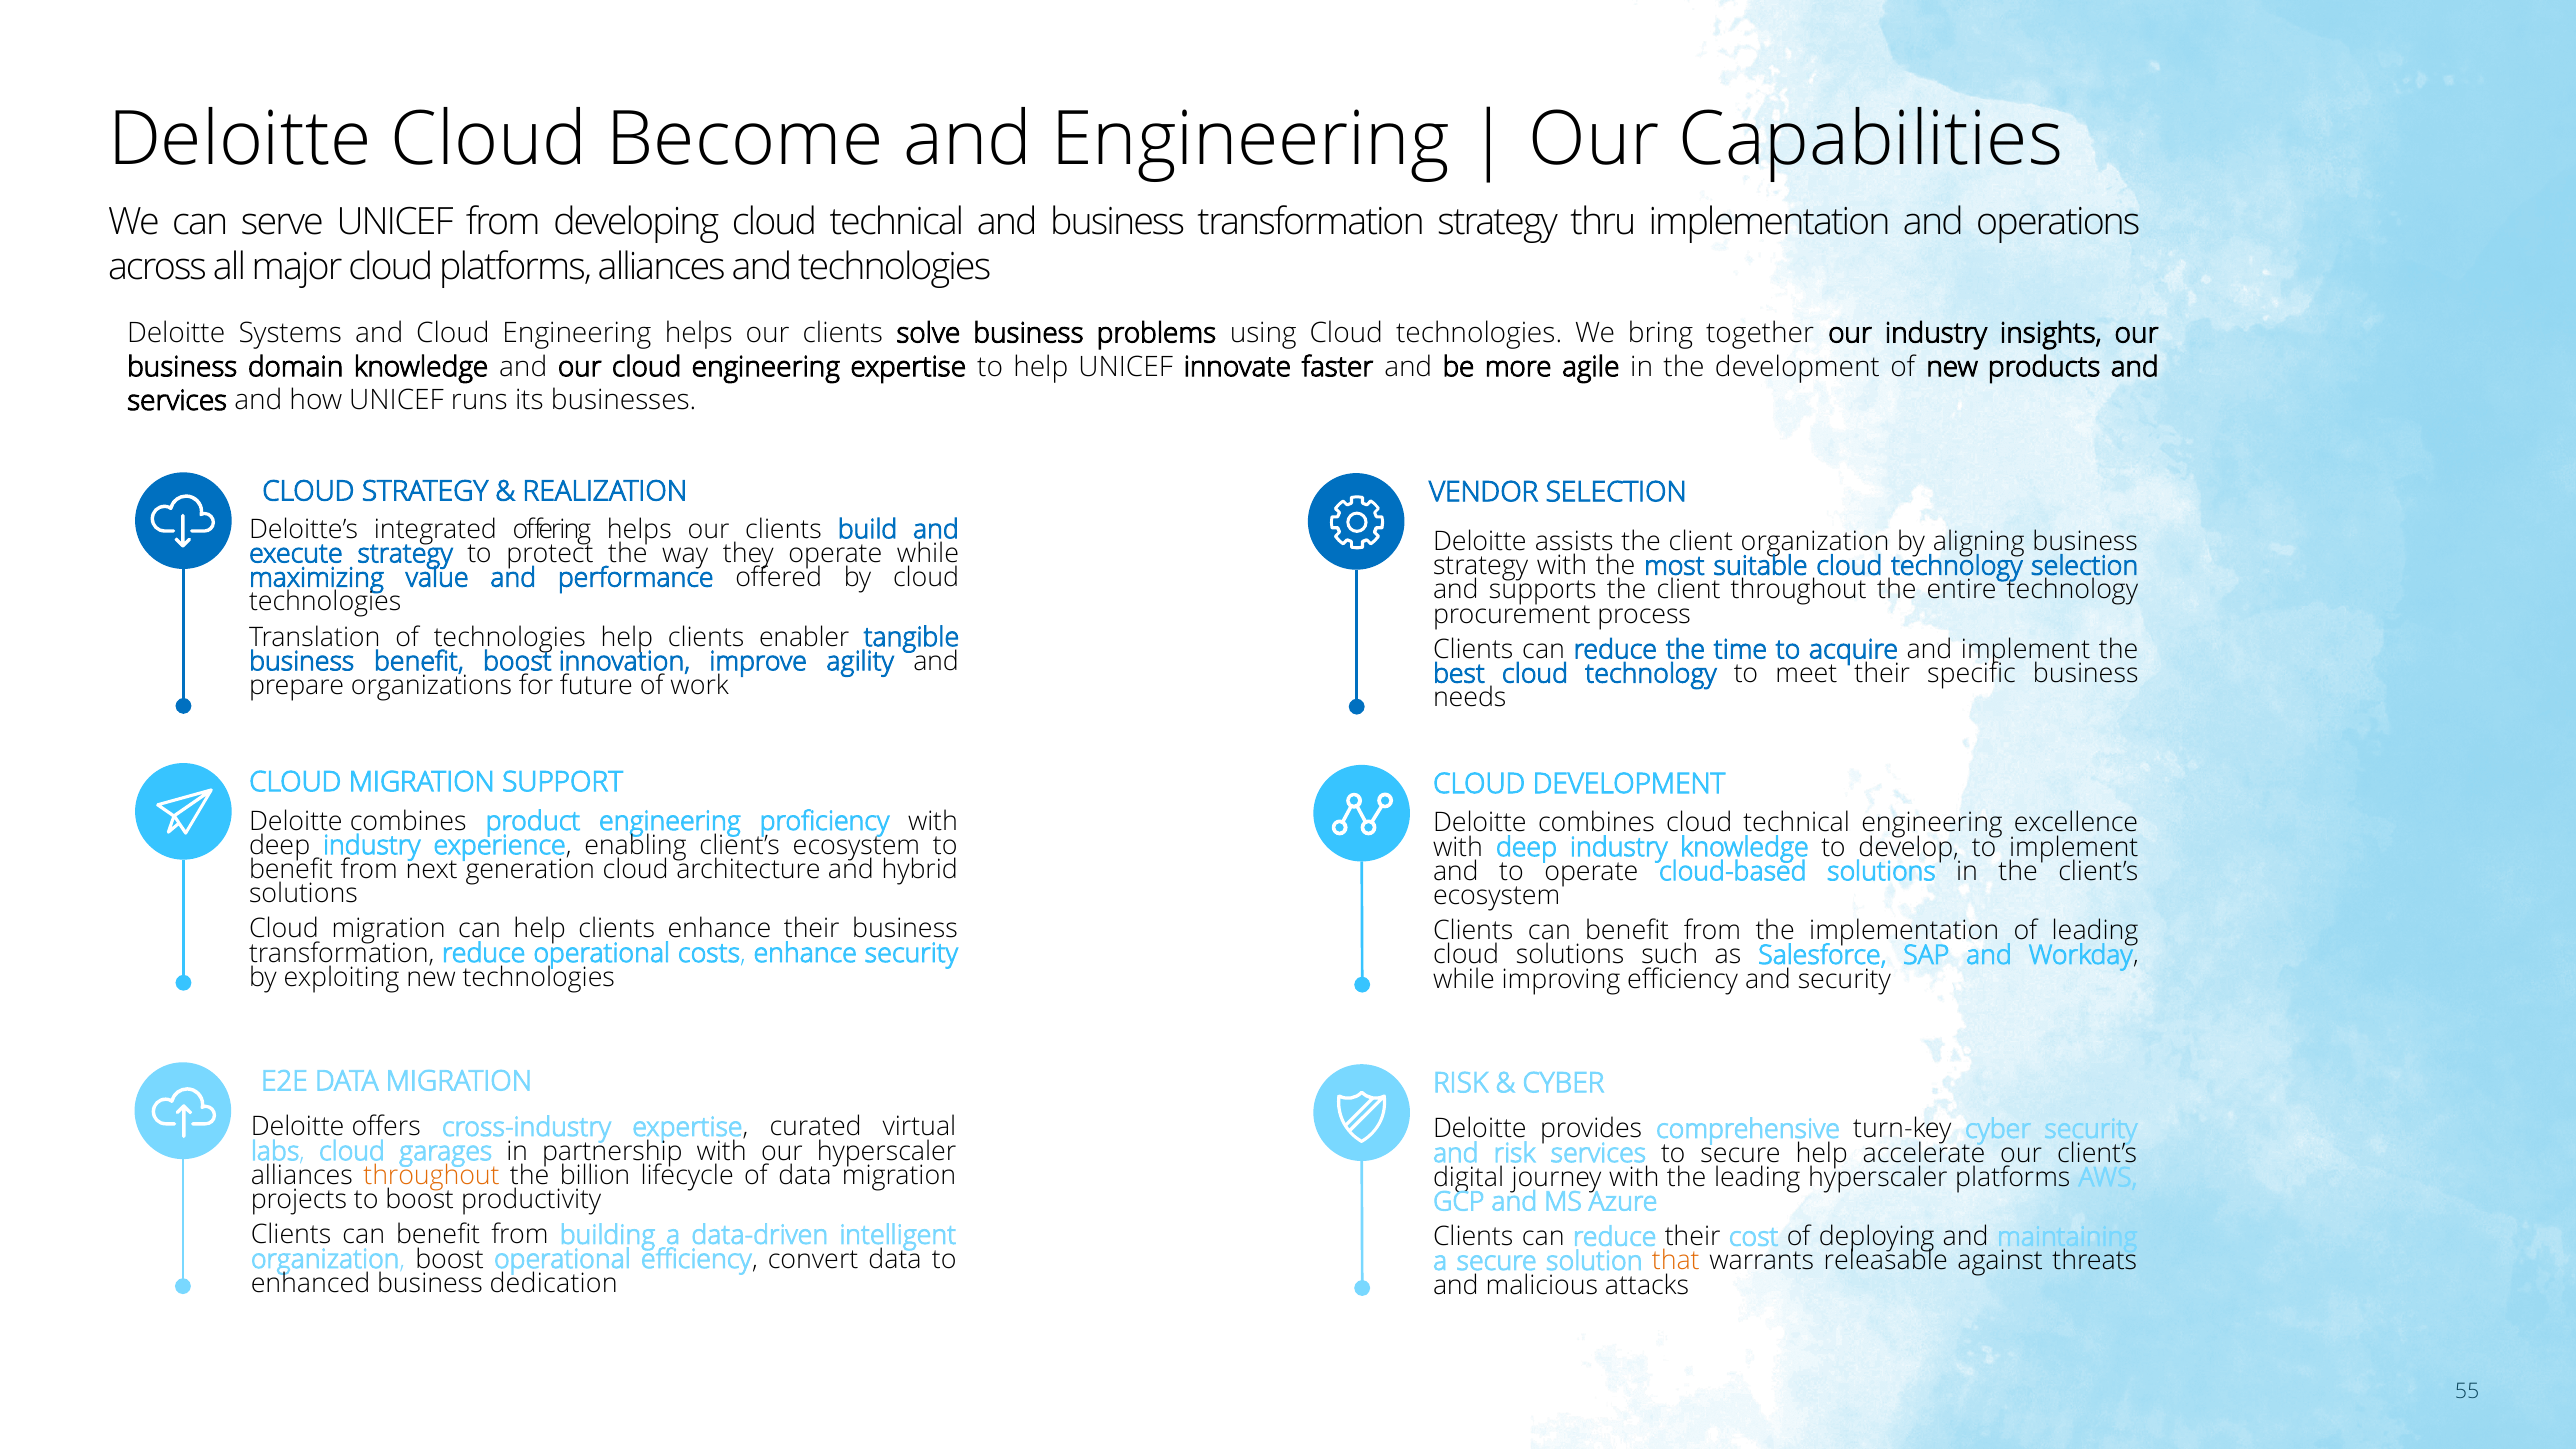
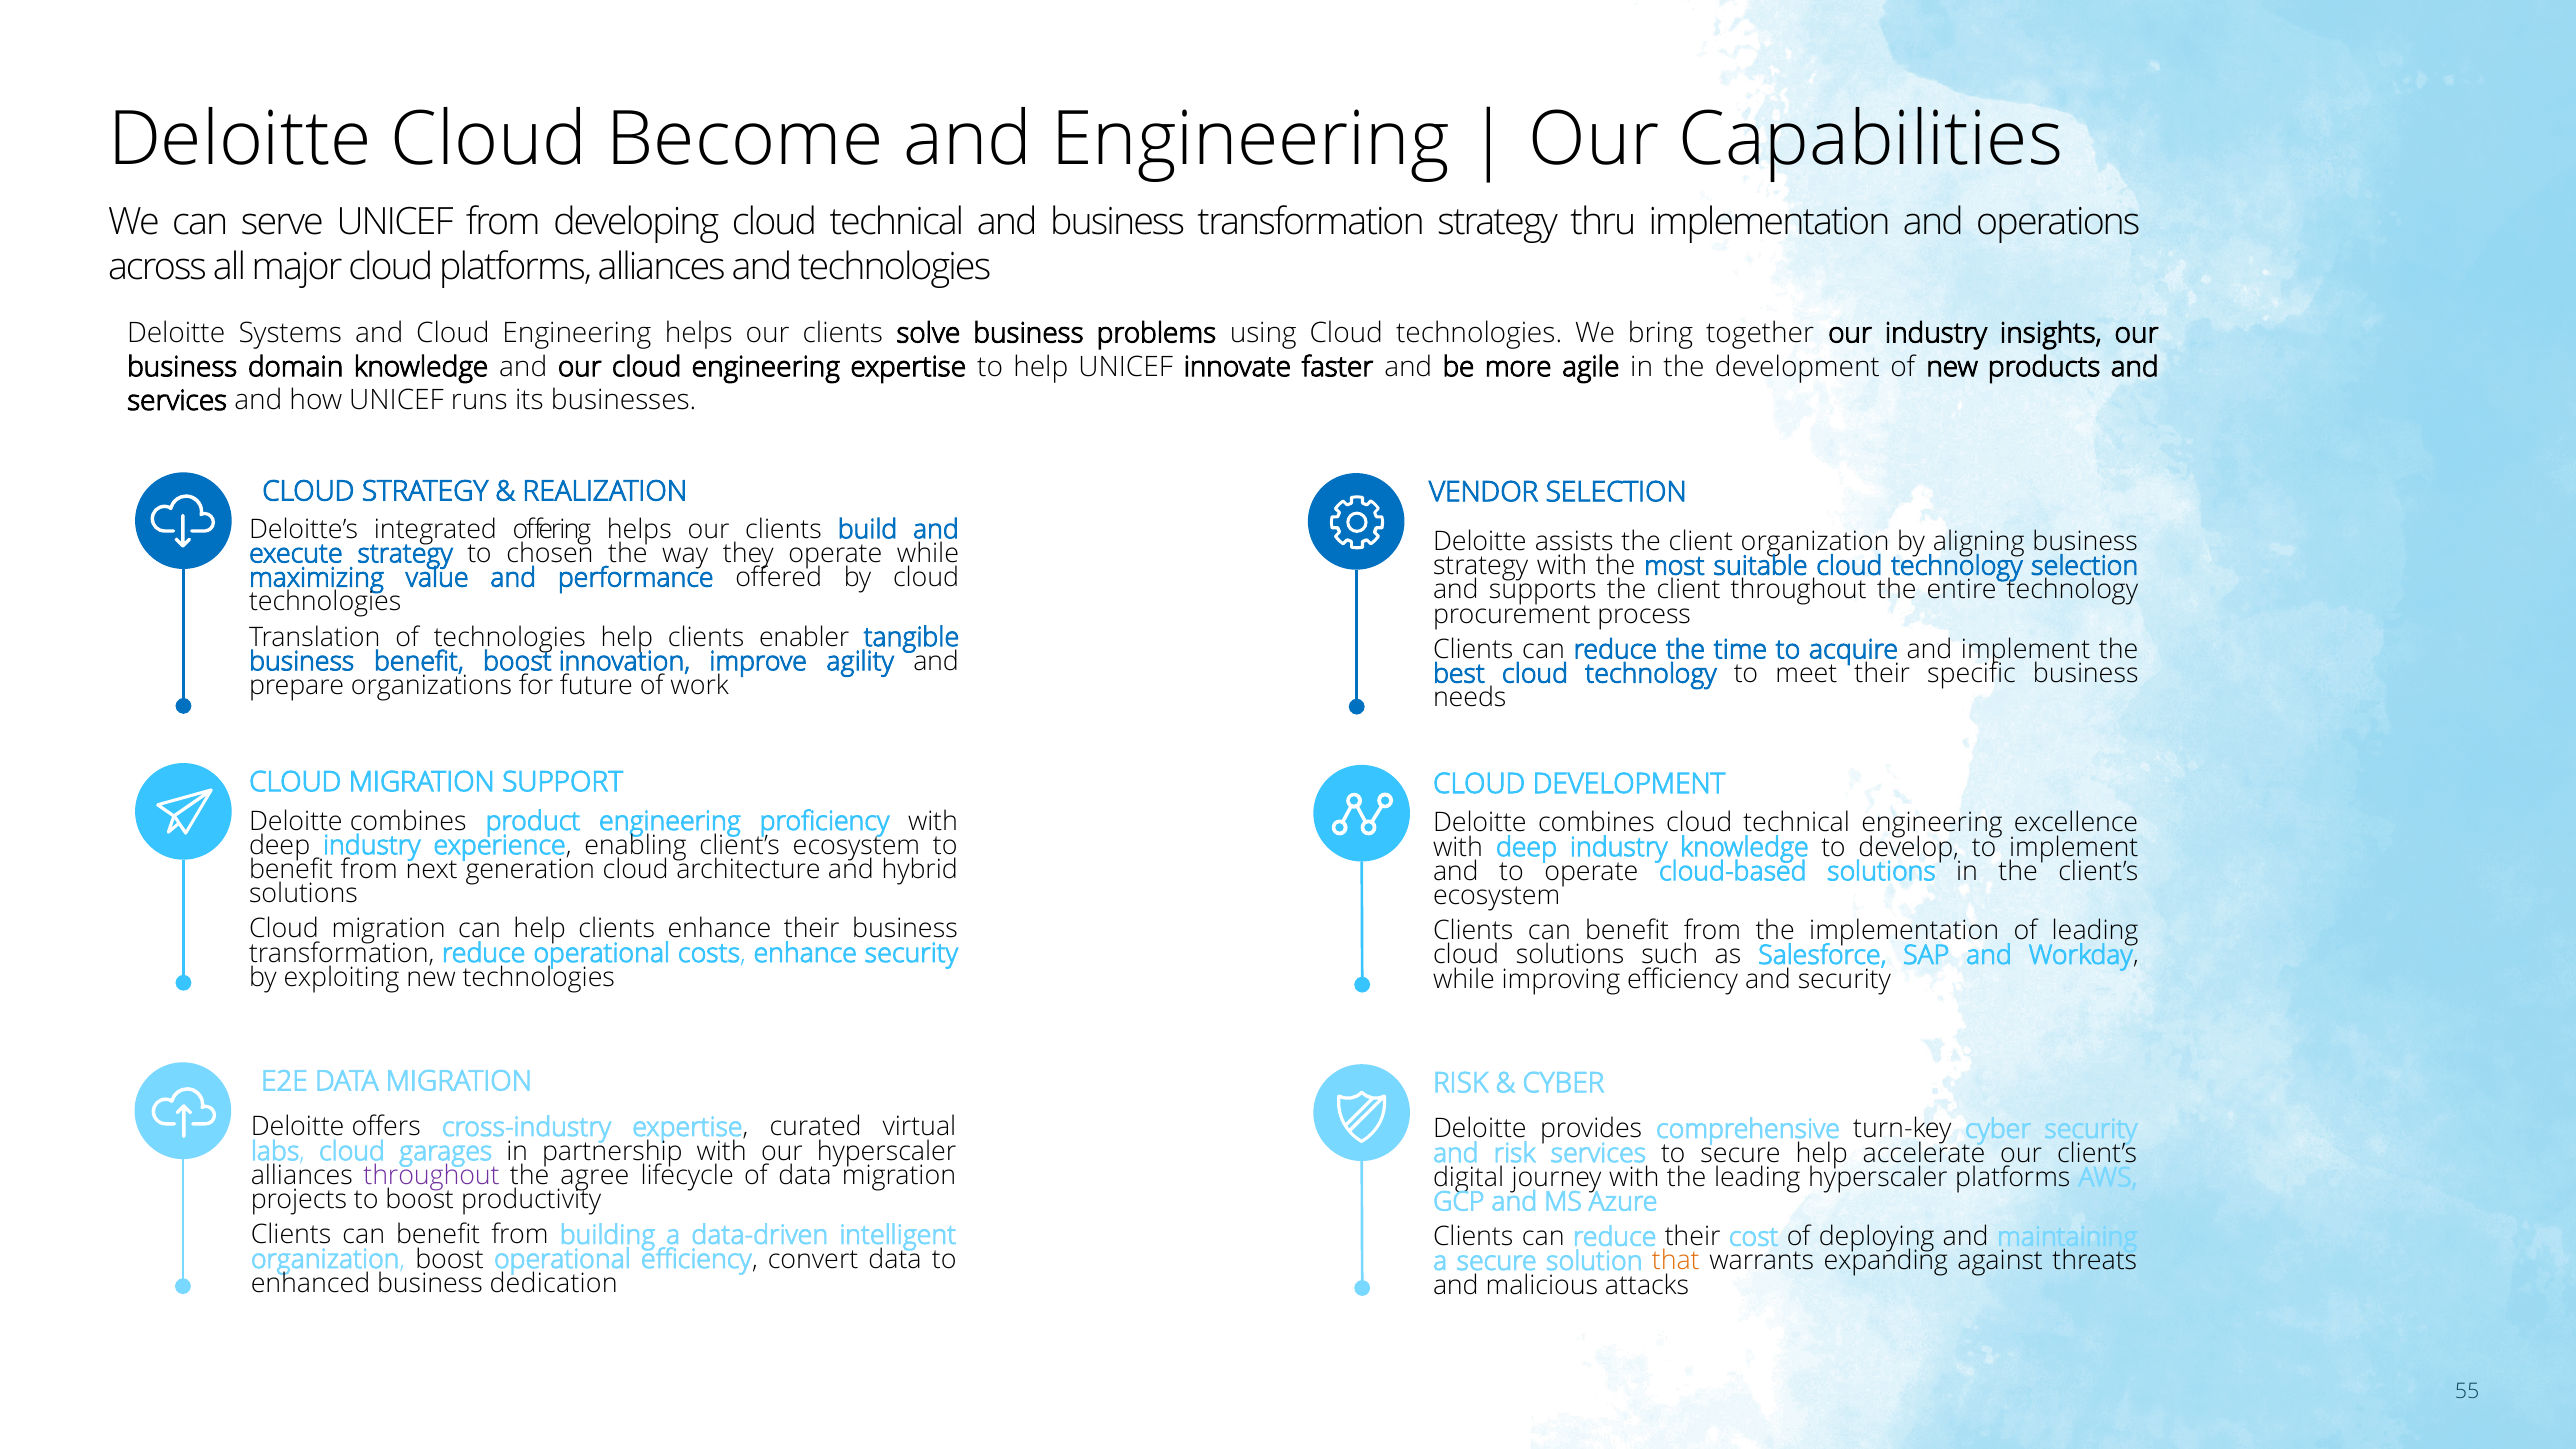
protect: protect -> chosen (550, 554)
throughout colour: orange -> purple (432, 1176)
billion: billion -> agree (595, 1176)
releasable: releasable -> expanding (1886, 1261)
